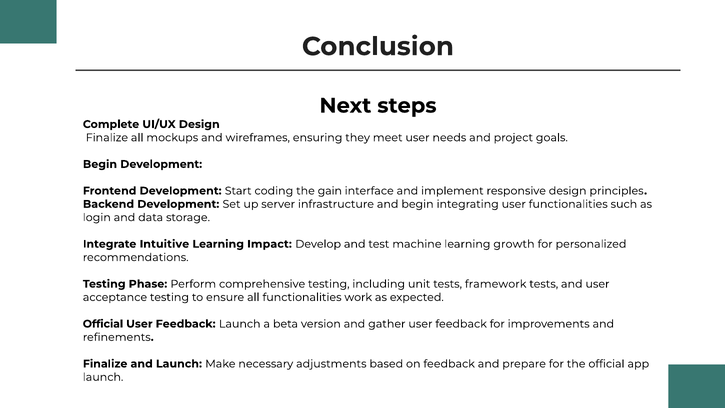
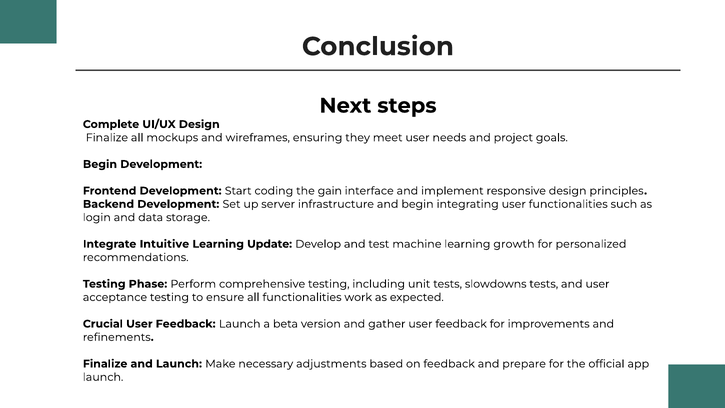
Impact: Impact -> Update (270, 244)
framework: framework -> slowdowns (496, 284)
Official: Official -> Crucial (103, 324)
